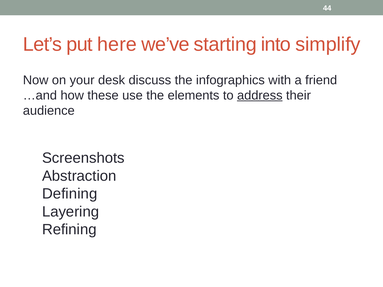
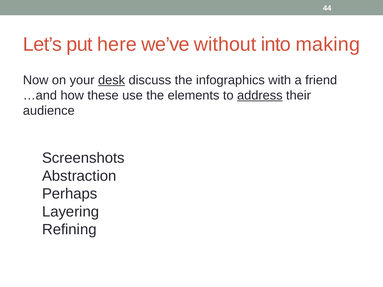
starting: starting -> without (225, 44)
simplify: simplify -> making (328, 44)
desk underline: none -> present (112, 80)
Defining: Defining -> Perhaps (70, 194)
